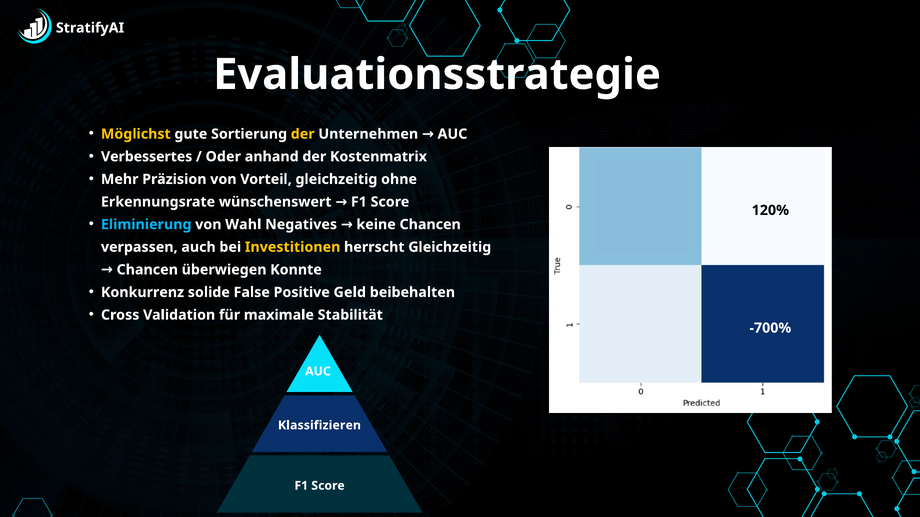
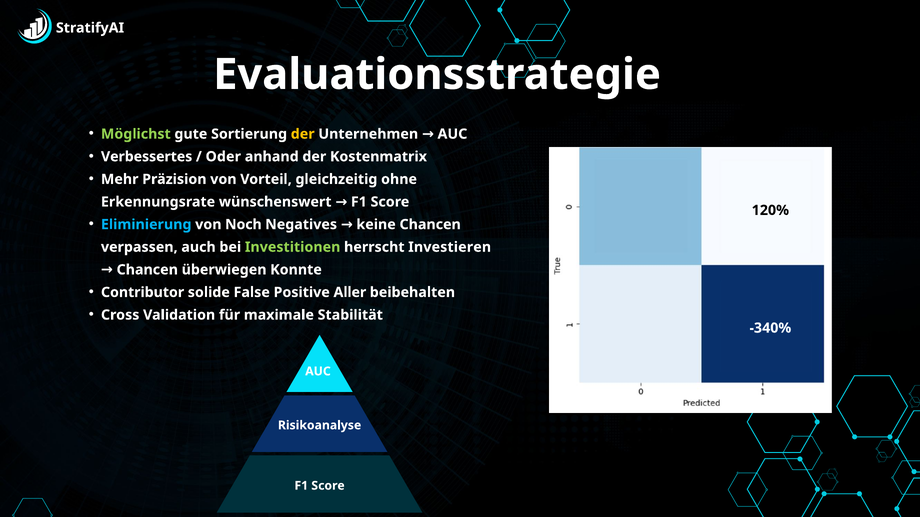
Möglichst colour: yellow -> light green (136, 134)
Wahl: Wahl -> Noch (243, 225)
Investitionen colour: yellow -> light green (293, 247)
herrscht Gleichzeitig: Gleichzeitig -> Investieren (450, 247)
Konkurrenz: Konkurrenz -> Contributor (143, 293)
Geld: Geld -> Aller (350, 293)
-700%: -700% -> -340% (770, 328)
Klassifizieren: Klassifizieren -> Risikoanalyse (320, 426)
